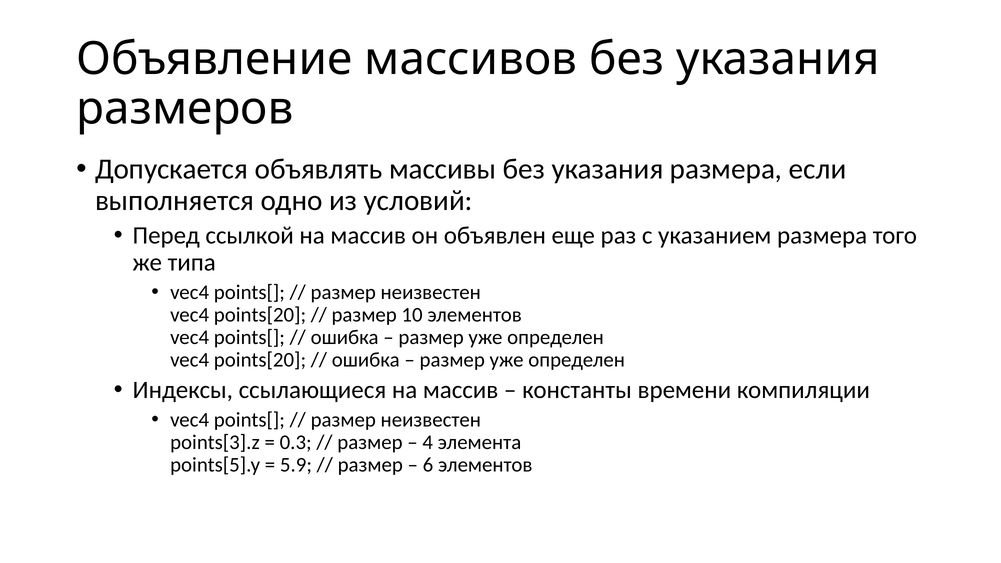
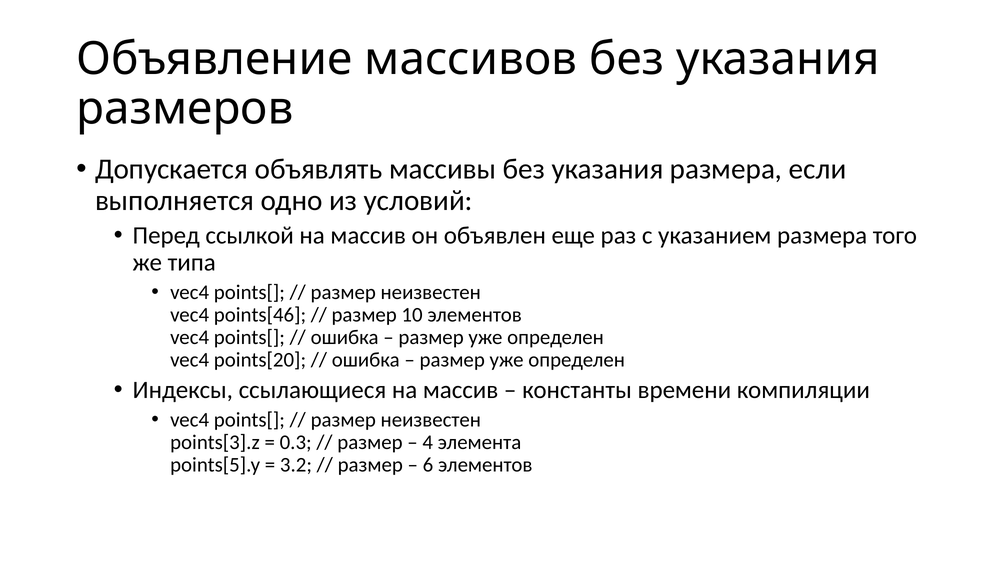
points[20: points[20 -> points[46 (260, 315)
5.9: 5.9 -> 3.2 (296, 465)
